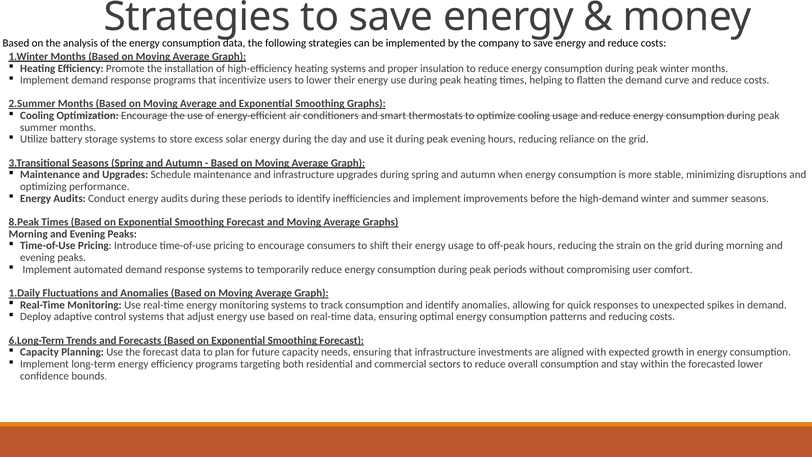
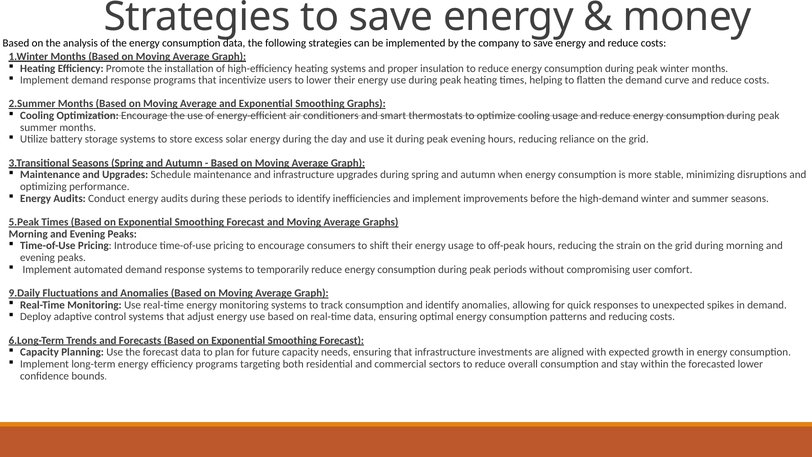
8.Peak: 8.Peak -> 5.Peak (24, 222)
1.Daily: 1.Daily -> 9.Daily (24, 293)
